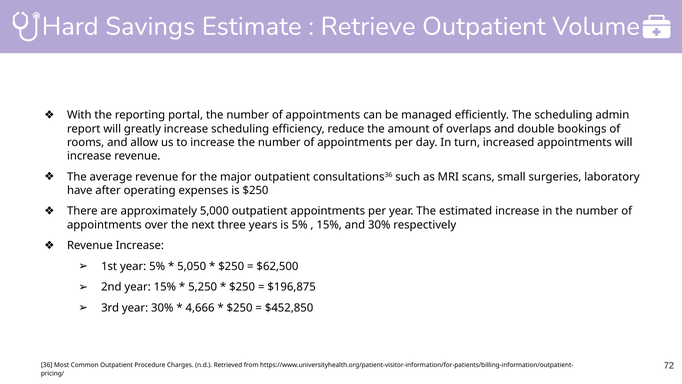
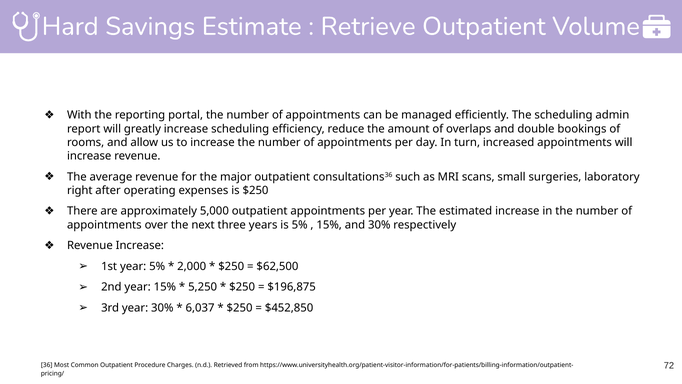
have: have -> right (80, 190)
5,050: 5,050 -> 2,000 (192, 266)
4,666: 4,666 -> 6,037 (200, 308)
